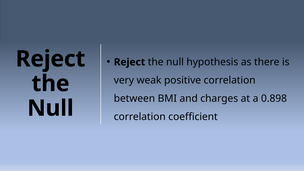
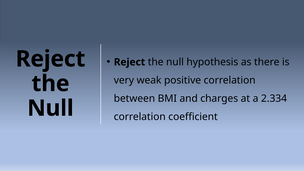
0.898: 0.898 -> 2.334 (274, 99)
